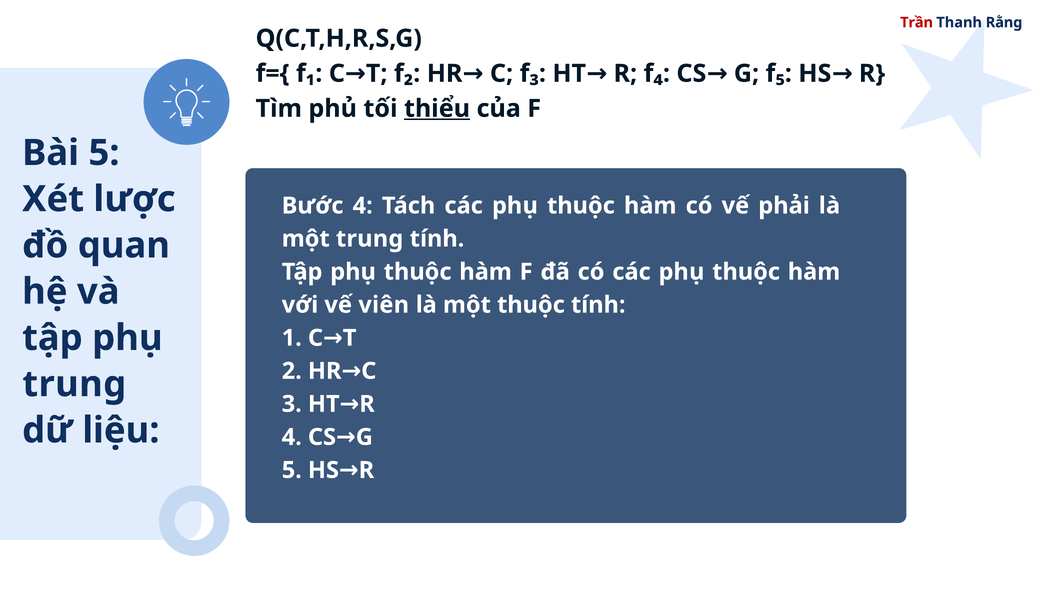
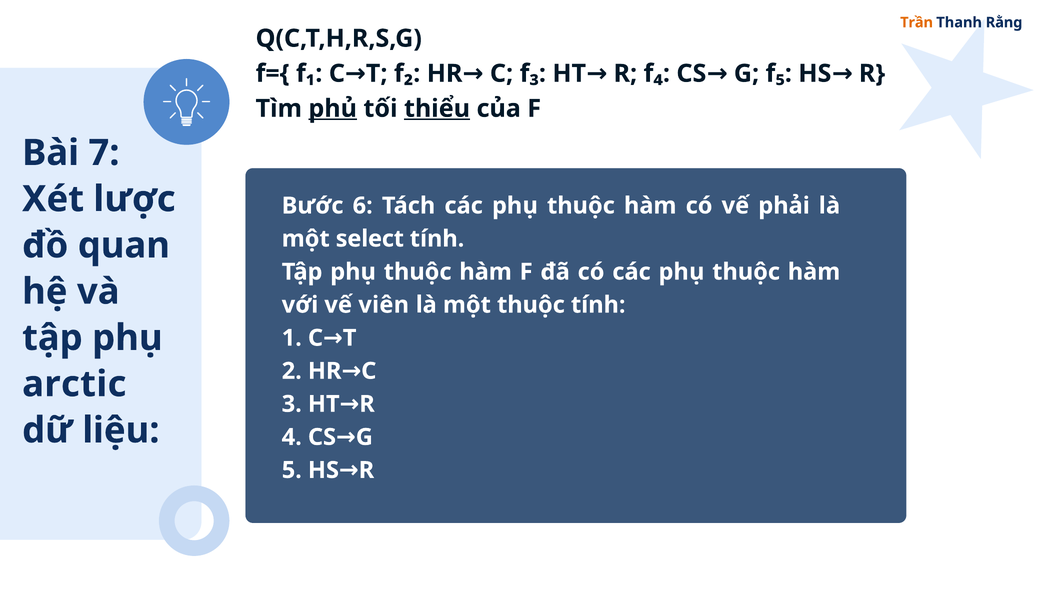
Trần colour: red -> orange (917, 22)
phủ underline: none -> present (333, 109)
Bài 5: 5 -> 7 (104, 153)
Bước 4: 4 -> 6 (363, 206)
một trung: trung -> select (370, 239)
trung: trung -> arctic (74, 384)
